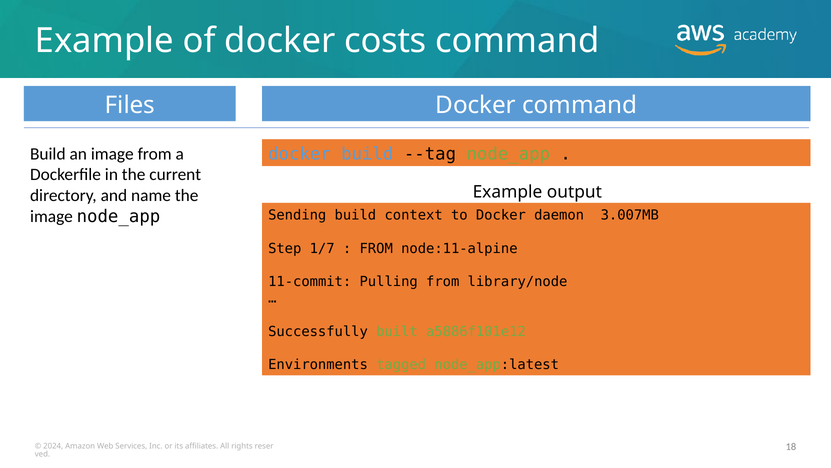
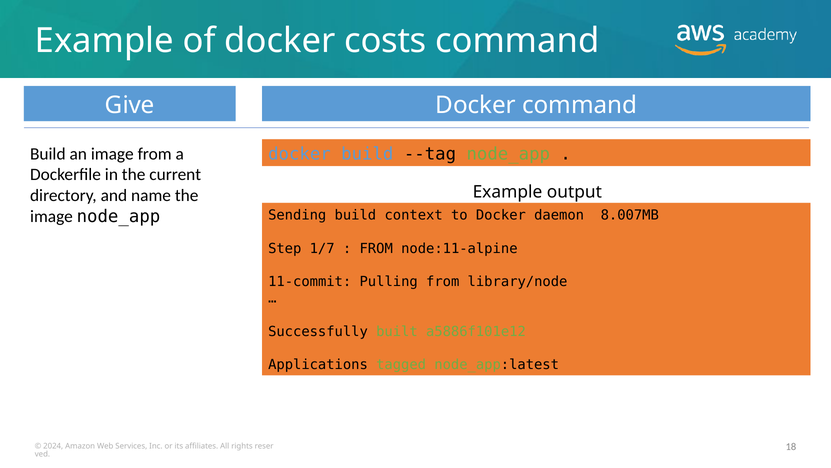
Files: Files -> Give (130, 105)
3.007MB: 3.007MB -> 8.007MB (630, 215)
Environments: Environments -> Applications (318, 364)
